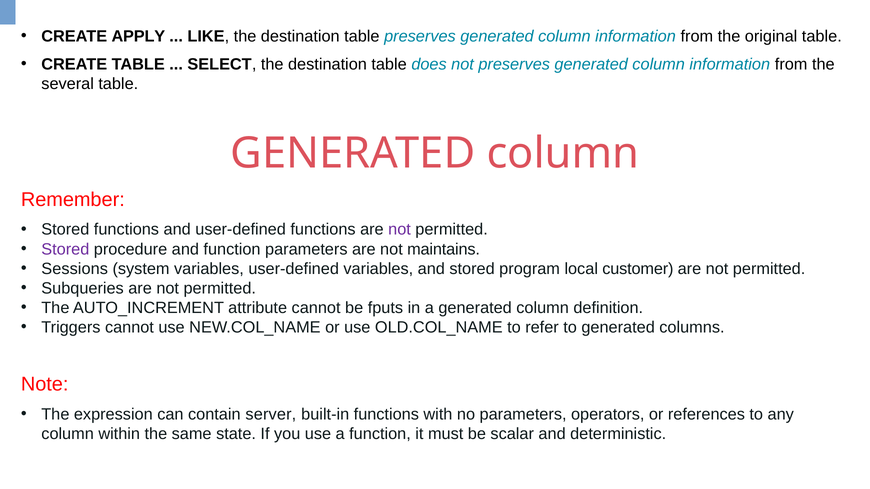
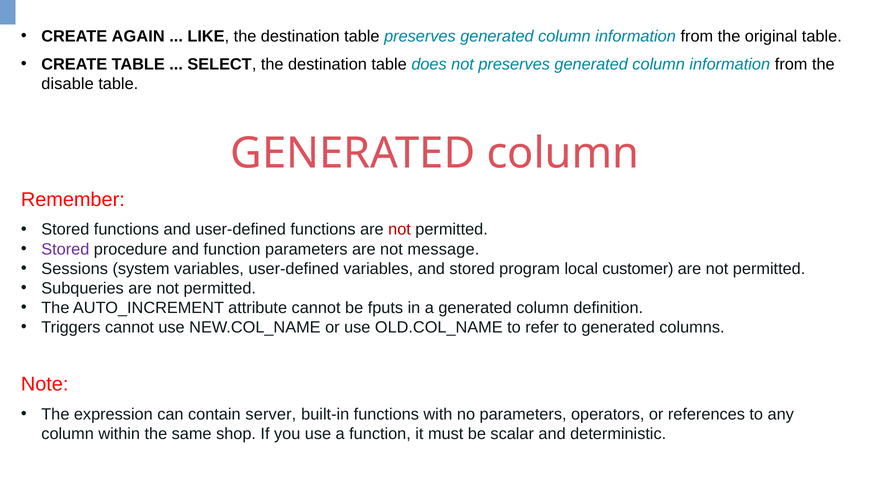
APPLY: APPLY -> AGAIN (138, 36)
several: several -> disable (68, 84)
not colour: purple -> red (400, 230)
maintains: maintains -> message (443, 249)
state: state -> shop (236, 434)
